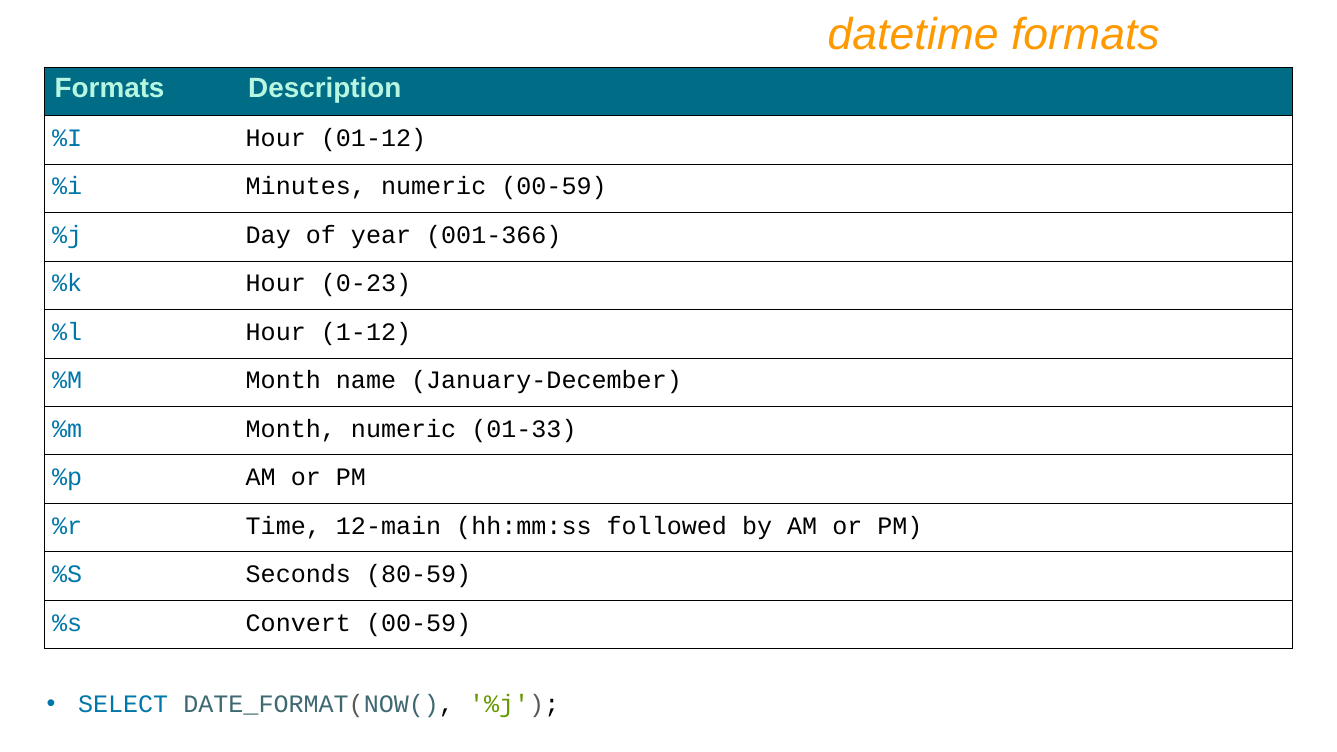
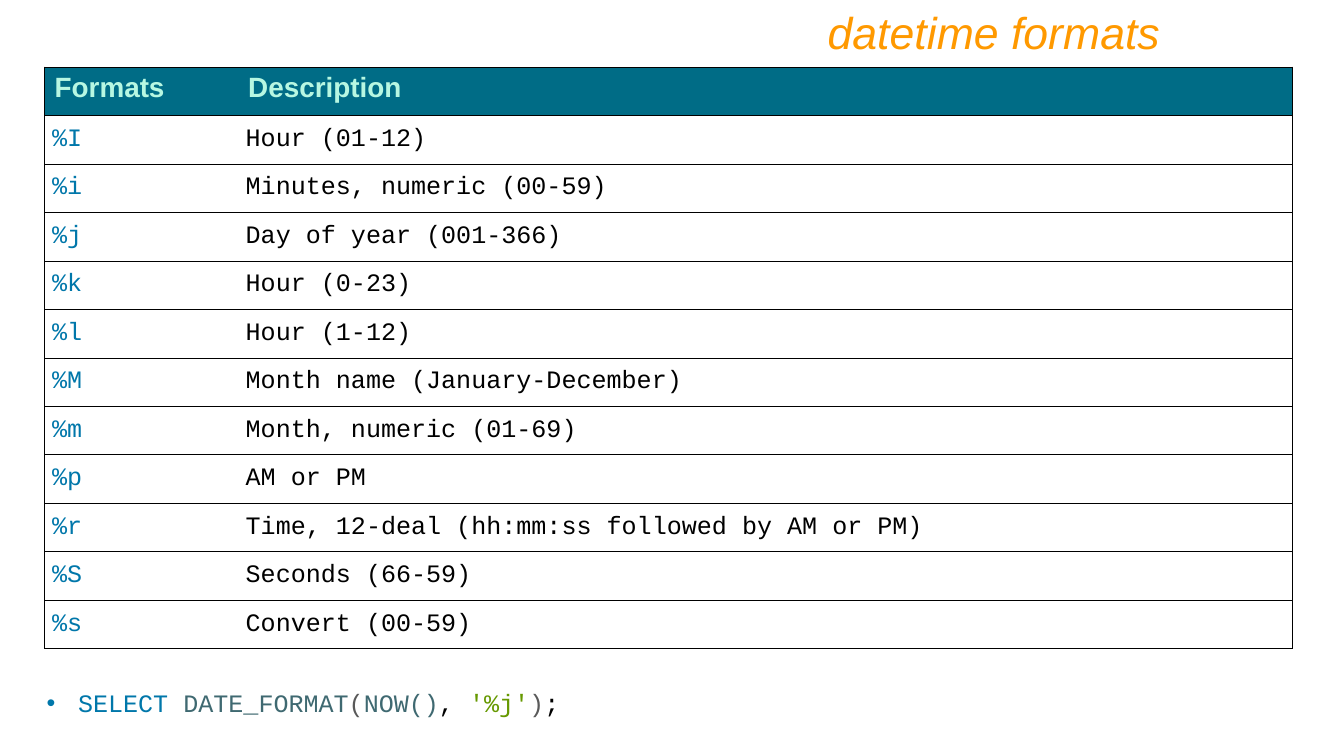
01-33: 01-33 -> 01-69 (524, 429)
12-main: 12-main -> 12-deal (389, 526)
80-59: 80-59 -> 66-59 (419, 575)
